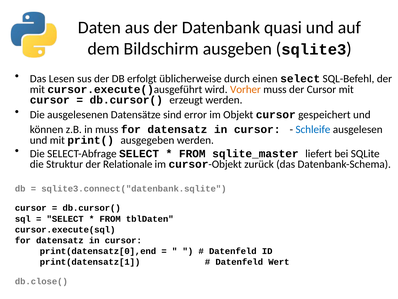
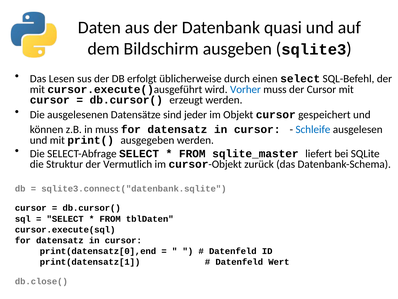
Vorher colour: orange -> blue (245, 89)
error: error -> jeder (196, 114)
Relationale: Relationale -> Vermutlich (128, 164)
